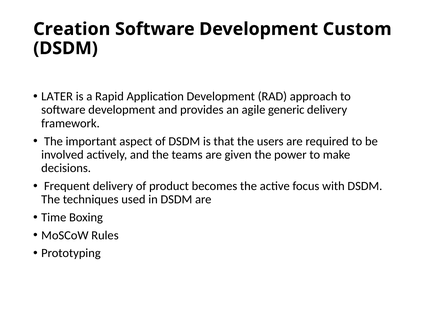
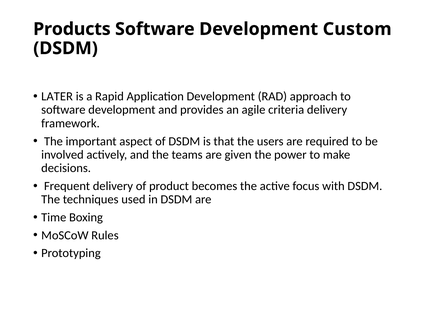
Creation: Creation -> Products (72, 29)
generic: generic -> criteria (286, 110)
